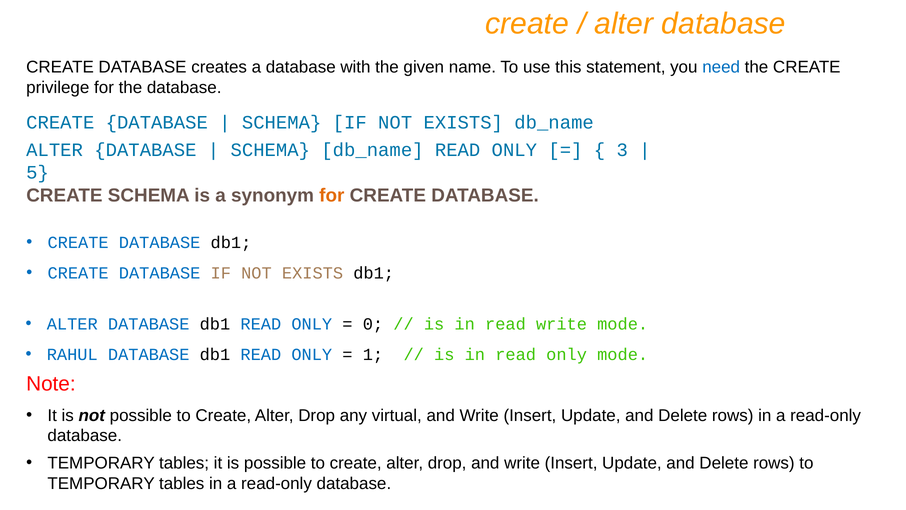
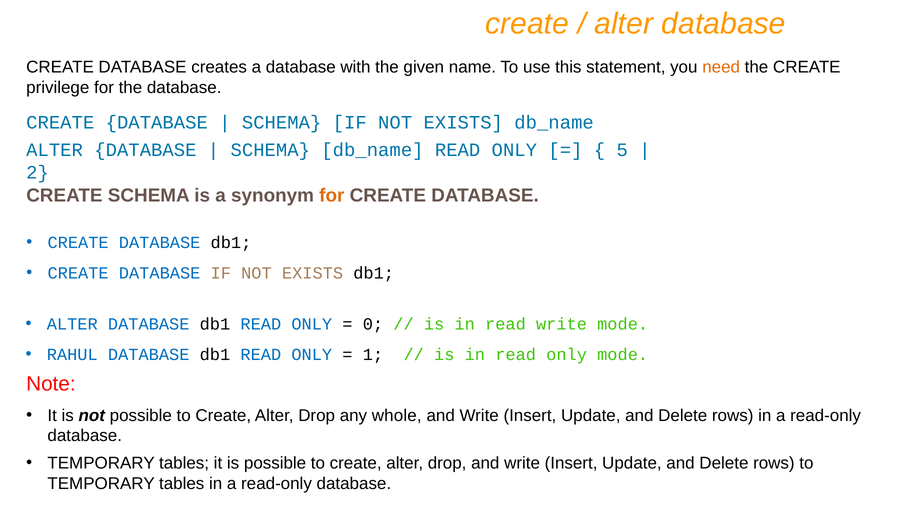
need colour: blue -> orange (721, 67)
3: 3 -> 5 (622, 150)
5: 5 -> 2 (38, 172)
virtual: virtual -> whole (397, 415)
